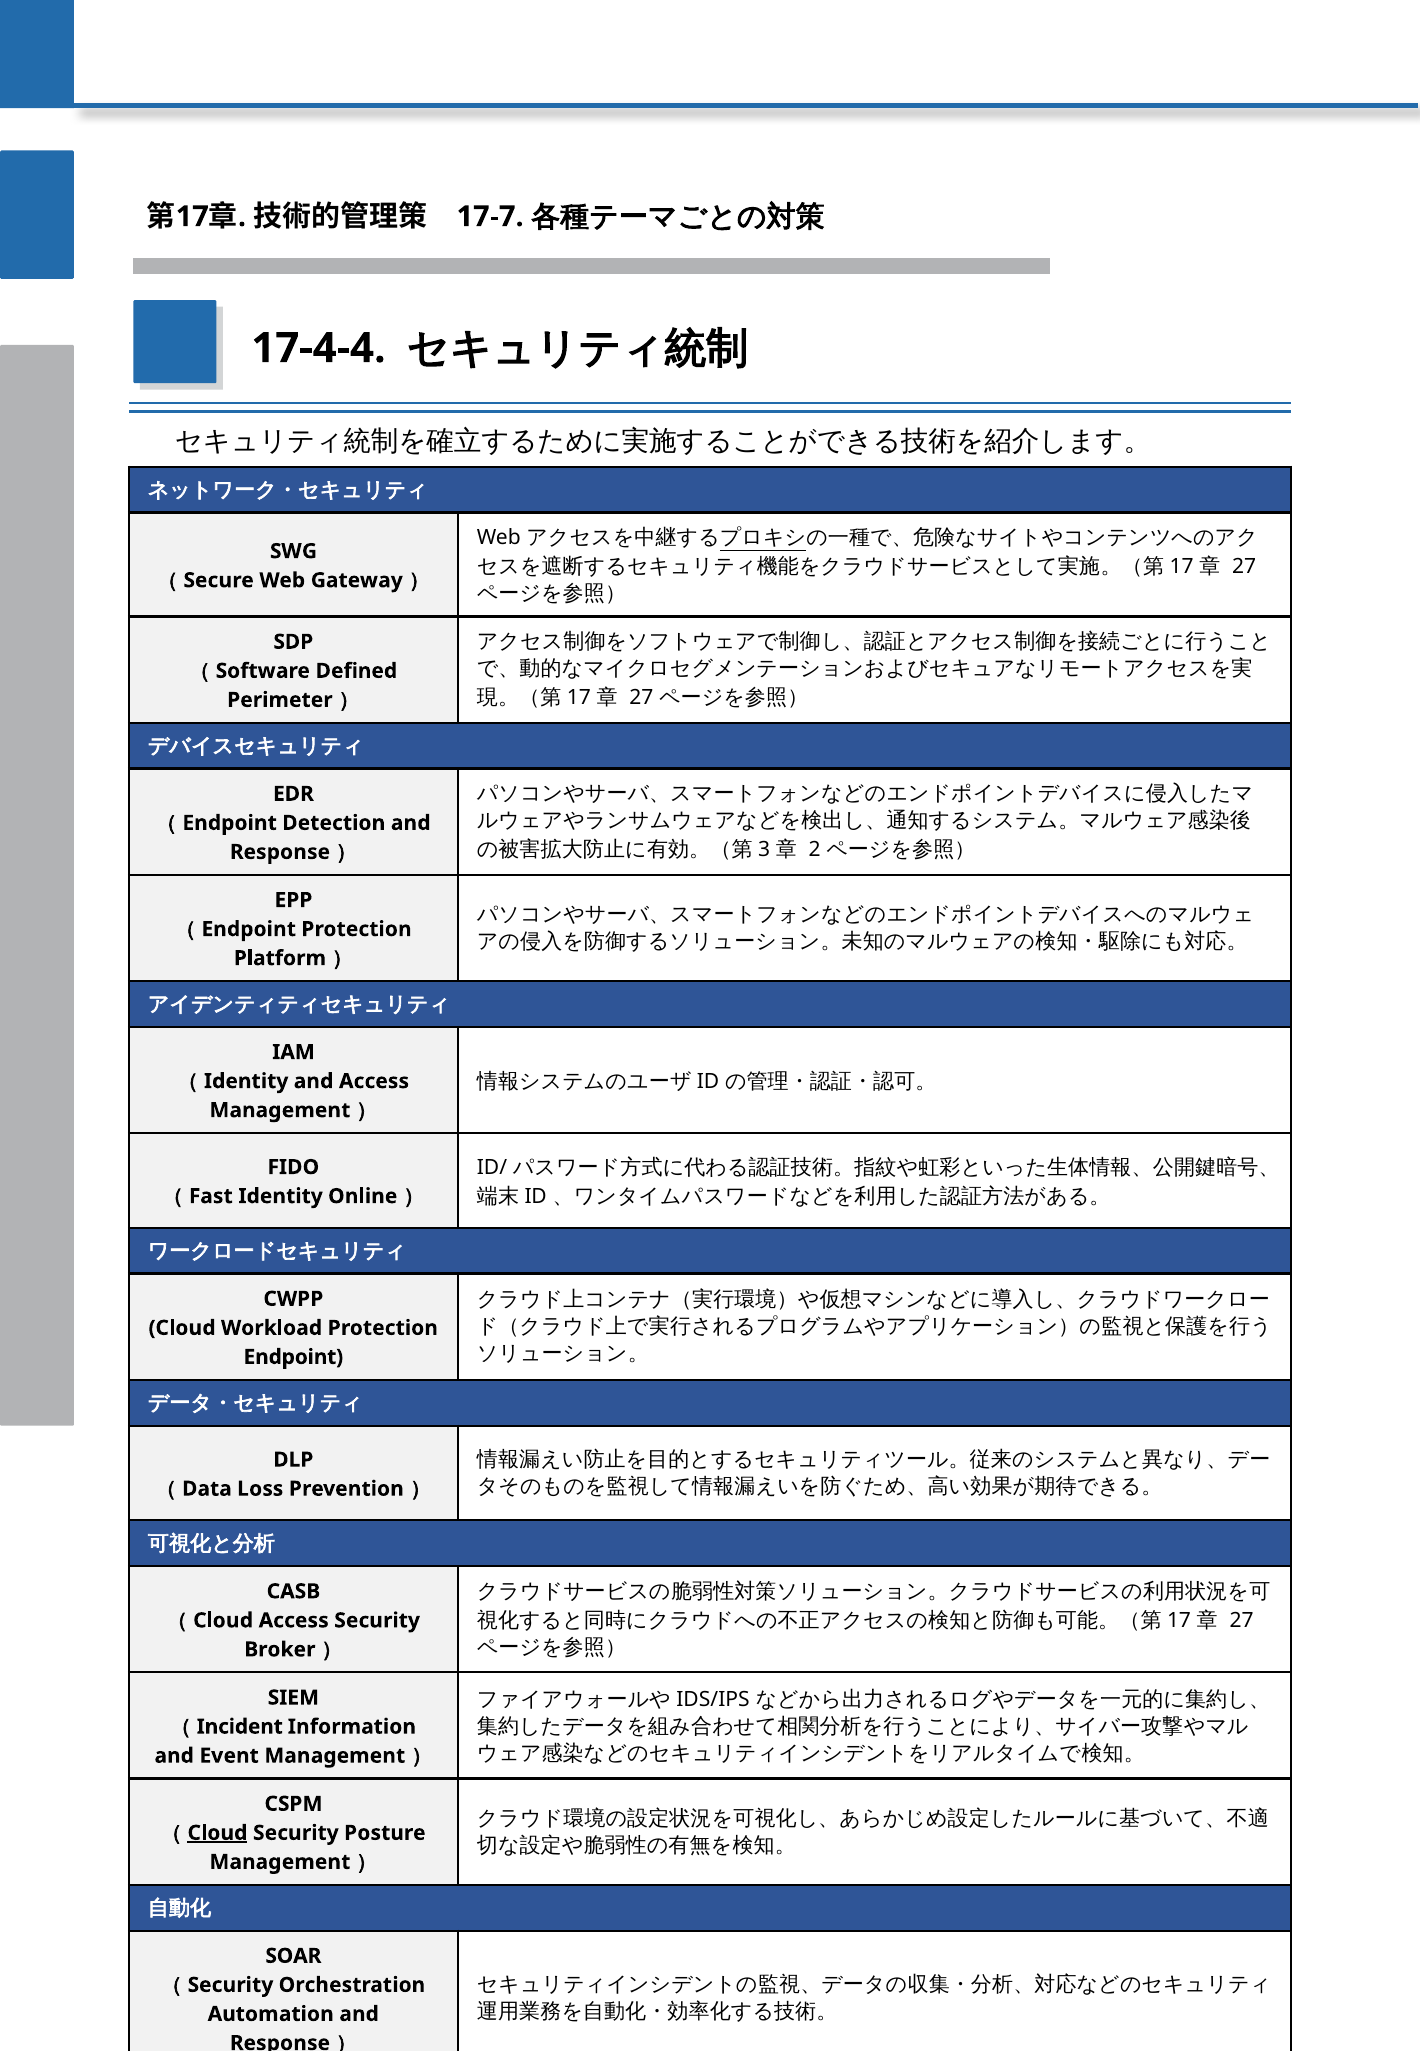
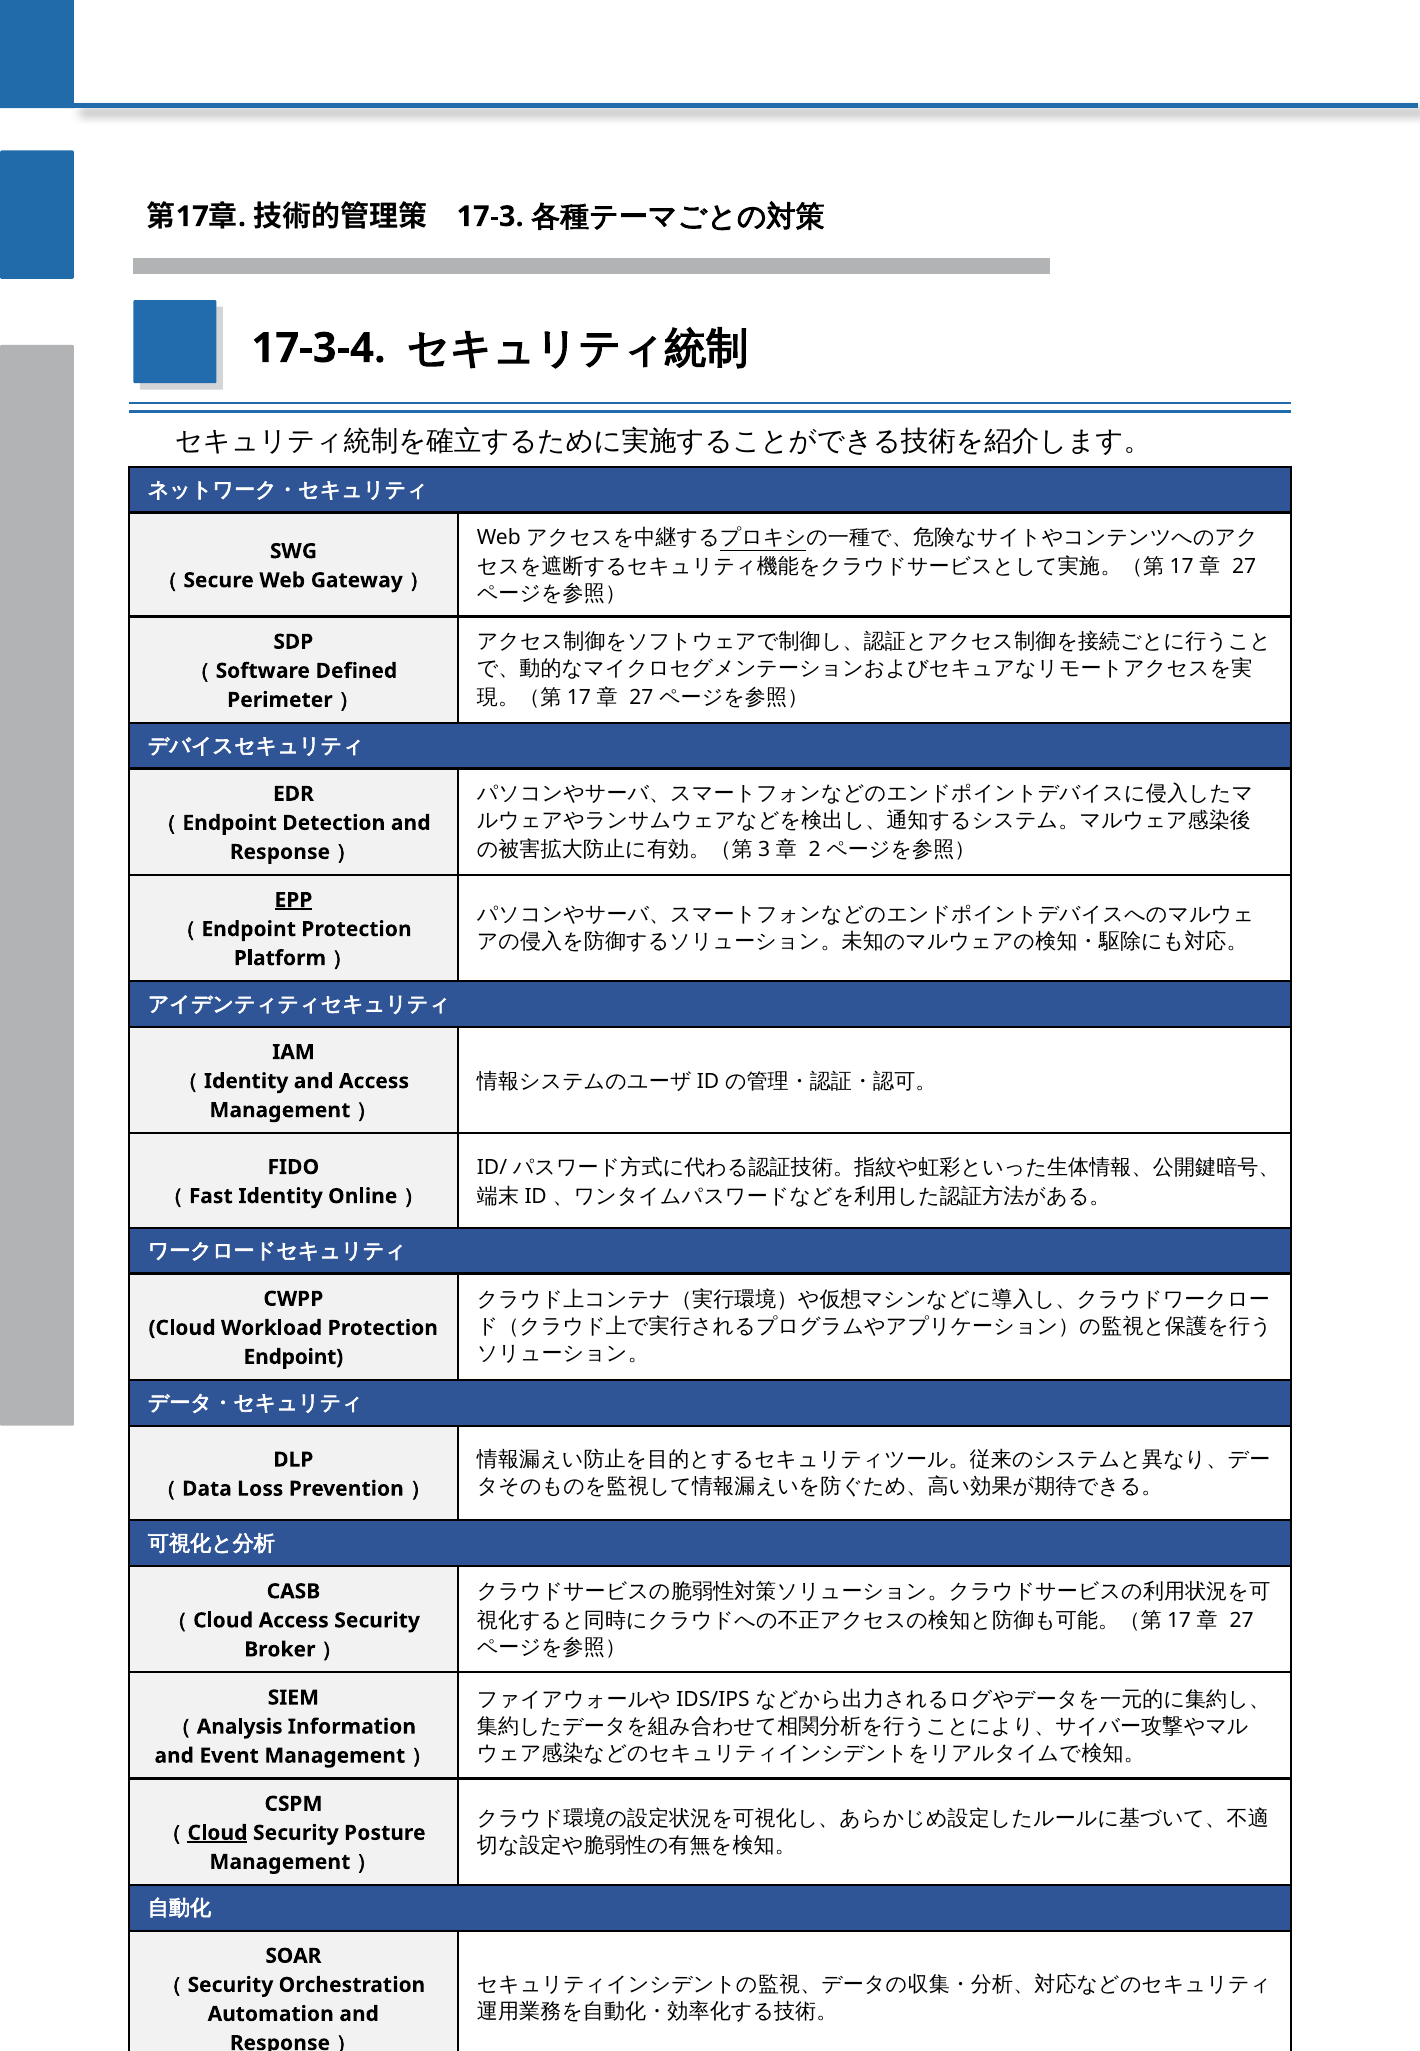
17-7: 17-7 -> 17-3 (490, 217)
17-4-4: 17-4-4 -> 17-3-4 (319, 348)
EPP underline: none -> present (293, 900)
Incident: Incident -> Analysis (240, 1727)
